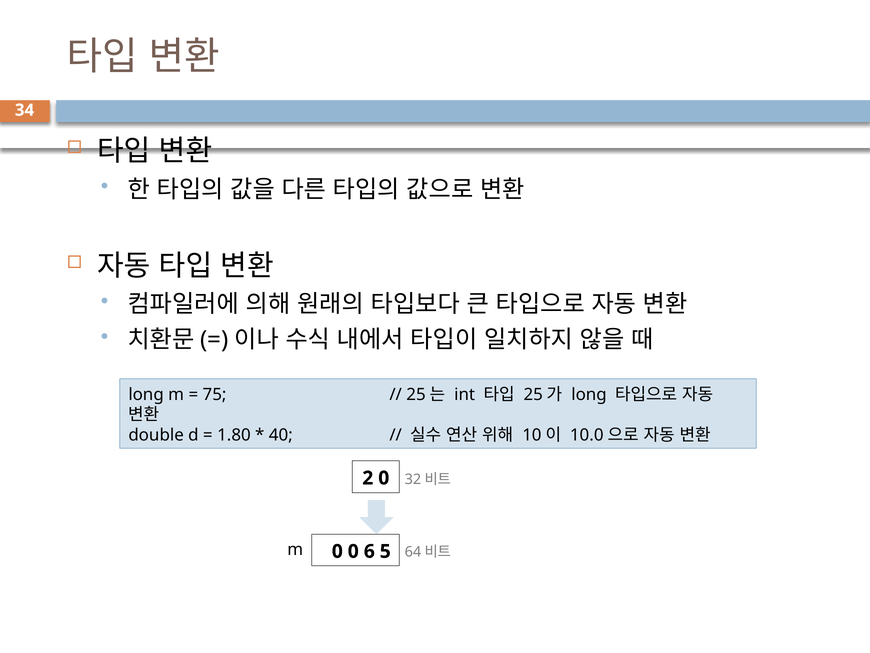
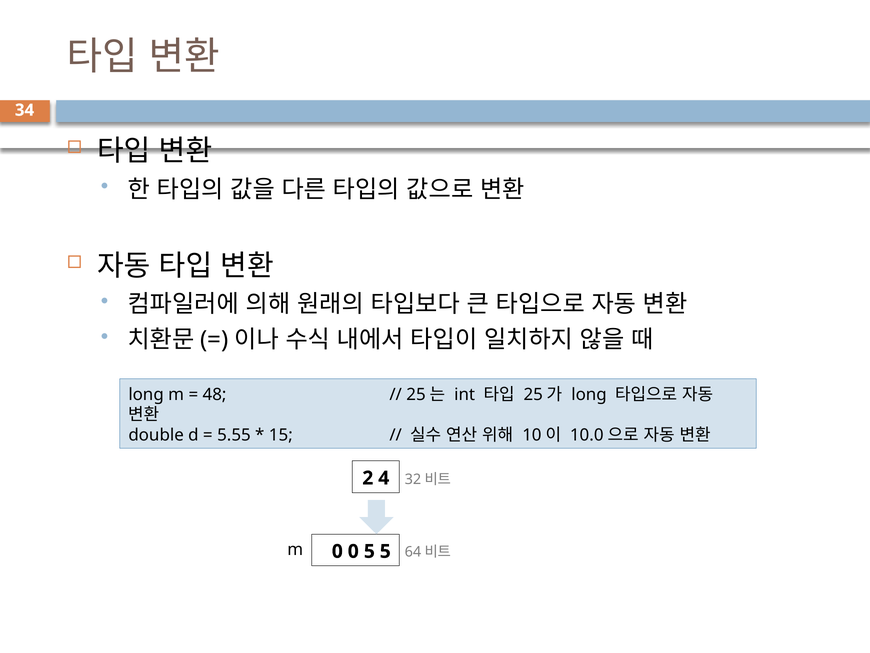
75: 75 -> 48 (215, 394)
1.80: 1.80 -> 5.55 (234, 435)
40: 40 -> 15 (281, 435)
2 0: 0 -> 4 (384, 478)
0 6: 6 -> 5 (369, 551)
